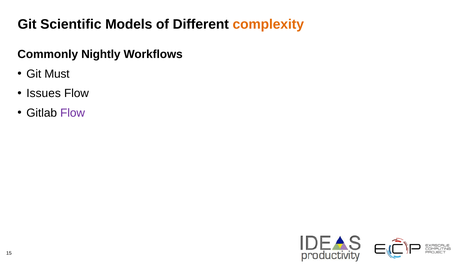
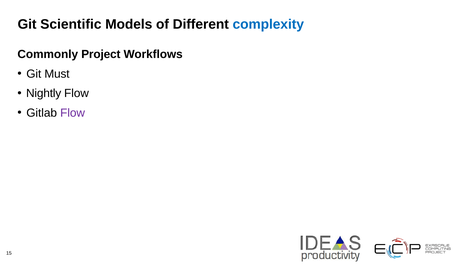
complexity colour: orange -> blue (268, 24)
Nightly: Nightly -> Project (101, 54)
Issues: Issues -> Nightly (44, 93)
